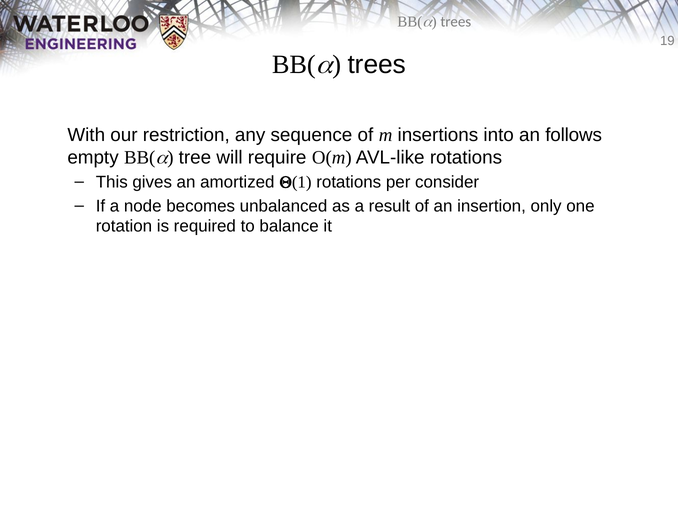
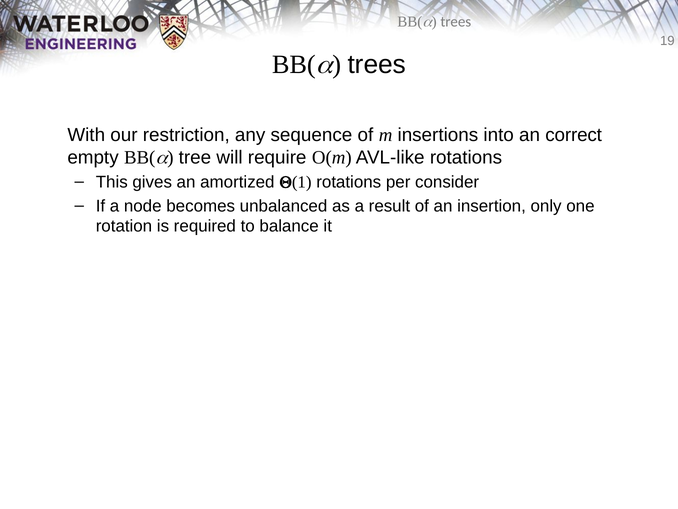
follows: follows -> correct (574, 135)
